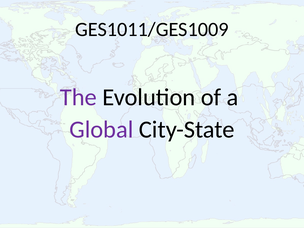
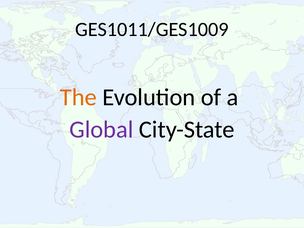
The colour: purple -> orange (78, 97)
